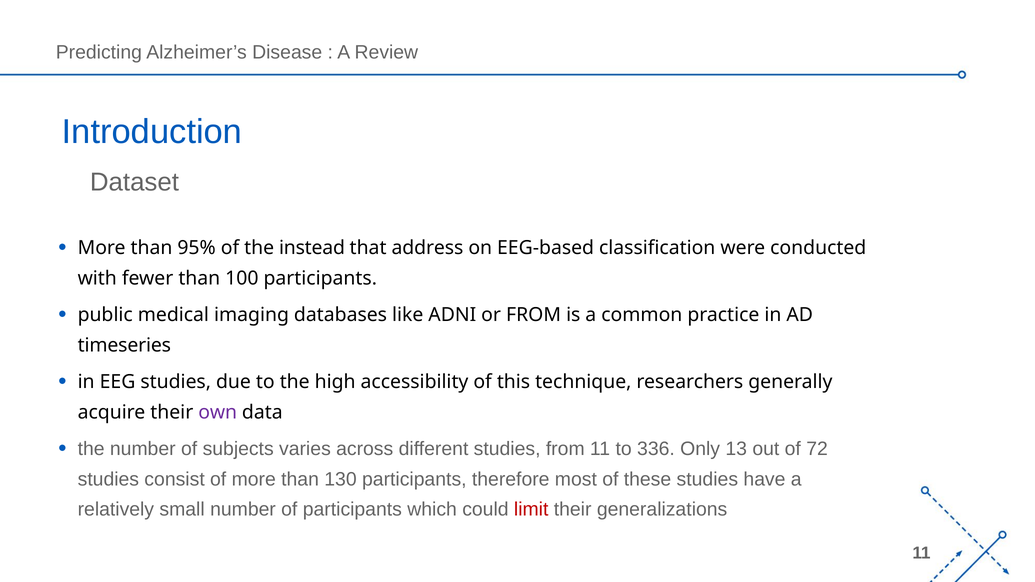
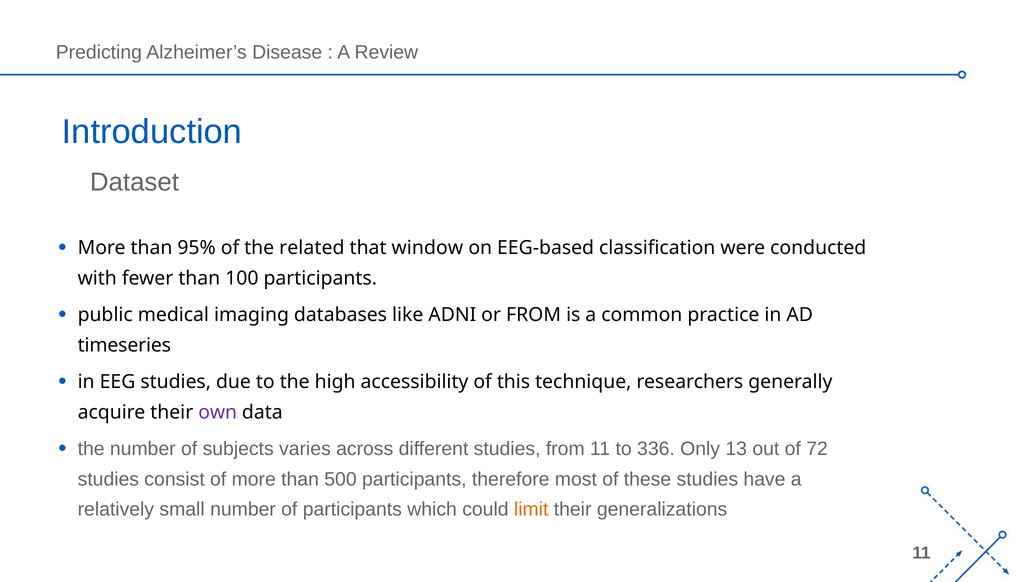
instead: instead -> related (312, 248)
address: address -> window (427, 248)
130: 130 -> 500 (341, 479)
limit colour: red -> orange (531, 510)
